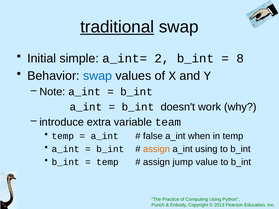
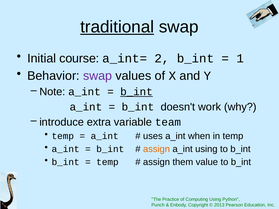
simple: simple -> course (79, 59)
8: 8 -> 1 (240, 59)
swap colour: blue -> purple (98, 76)
b_int underline: none -> present (137, 92)
false: false -> uses (153, 136)
jump: jump -> them (183, 162)
